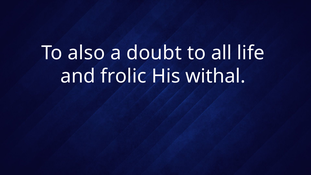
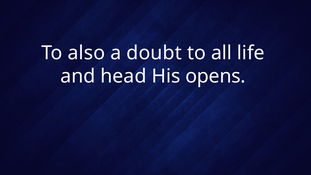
frolic: frolic -> head (123, 76)
withal: withal -> opens (216, 76)
